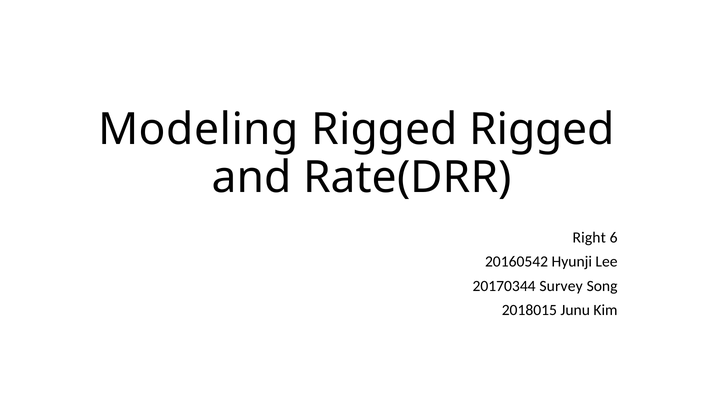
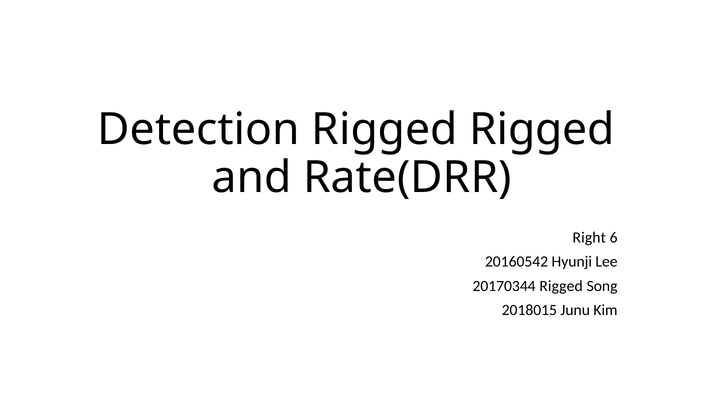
Modeling: Modeling -> Detection (199, 130)
20170344 Survey: Survey -> Rigged (561, 286)
